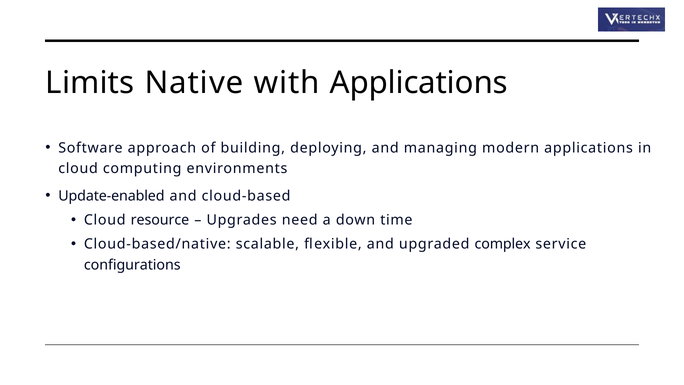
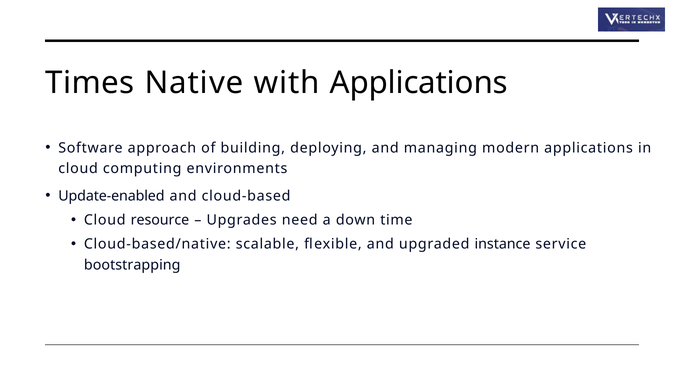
Limits: Limits -> Times (90, 83)
complex: complex -> instance (503, 244)
configurations: configurations -> bootstrapping (132, 265)
